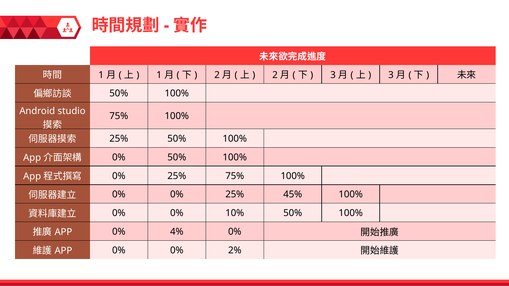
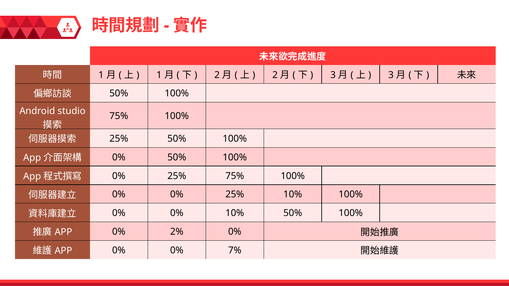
25% 45%: 45% -> 10% (293, 195)
4%: 4% -> 2% (177, 232)
2%: 2% -> 7% (235, 251)
